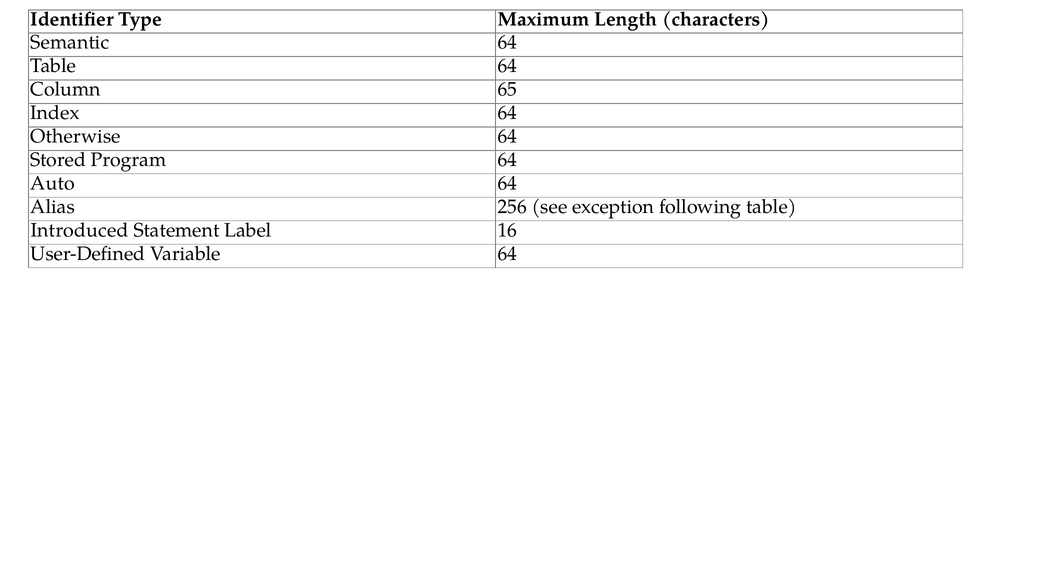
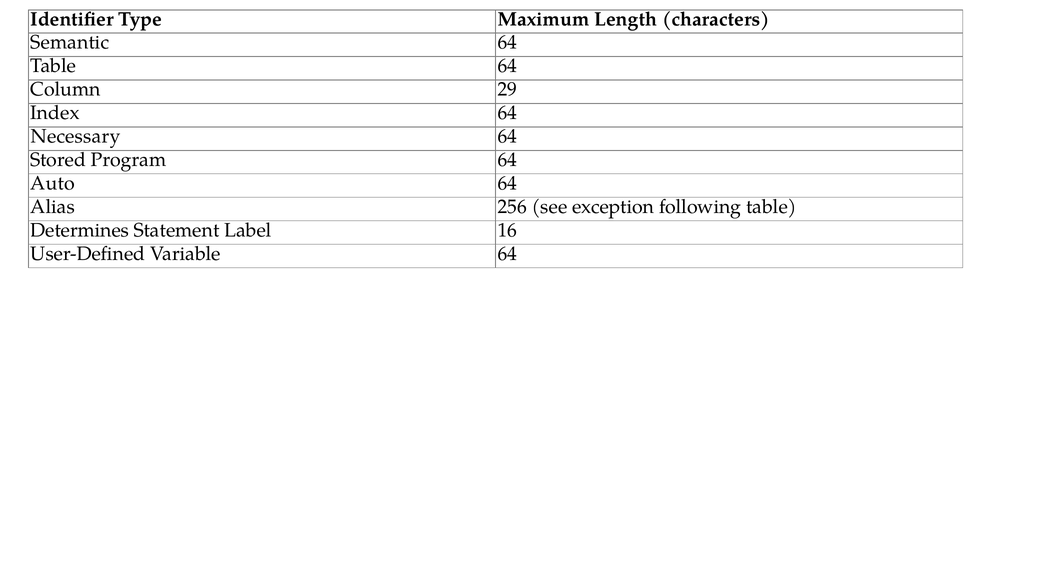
65: 65 -> 29 (507, 89)
Otherwise: Otherwise -> Necessary (76, 136)
Introduced: Introduced -> Determines (80, 230)
